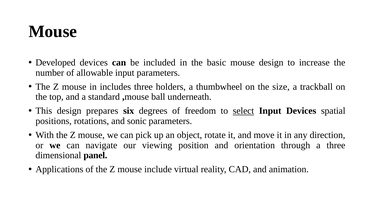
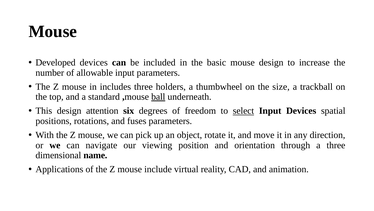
ball underline: none -> present (158, 97)
prepares: prepares -> attention (102, 111)
sonic: sonic -> fuses (137, 121)
panel: panel -> name (95, 155)
